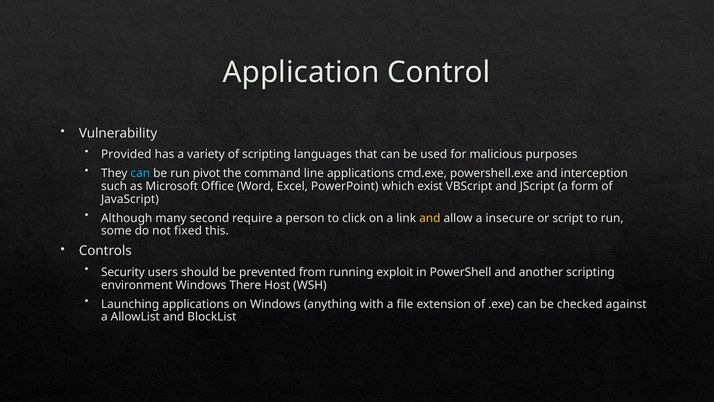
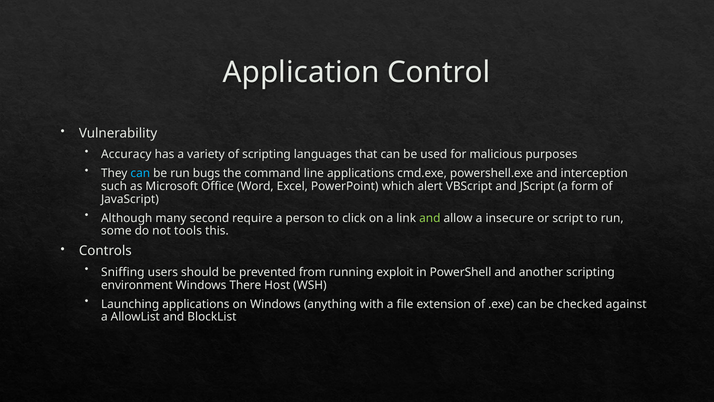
Provided: Provided -> Accuracy (126, 154)
pivot: pivot -> bugs (206, 173)
exist: exist -> alert (430, 186)
and colour: yellow -> light green (430, 218)
fixed: fixed -> tools (188, 231)
Security: Security -> Sniffing (123, 272)
